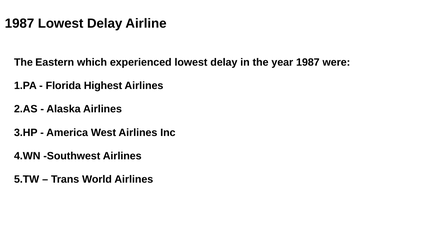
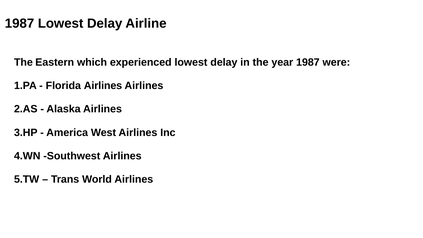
Florida Highest: Highest -> Airlines (103, 86)
